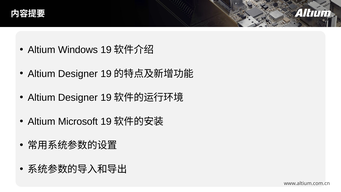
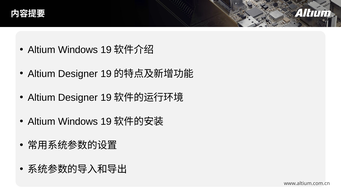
Microsoft: Microsoft -> Windows (78, 121)
